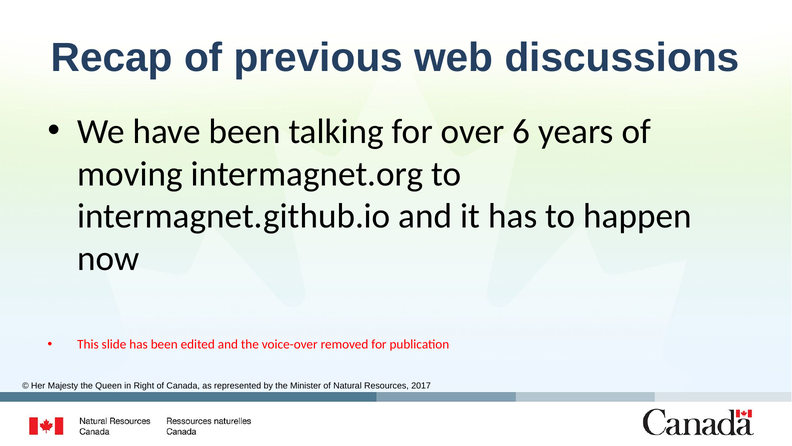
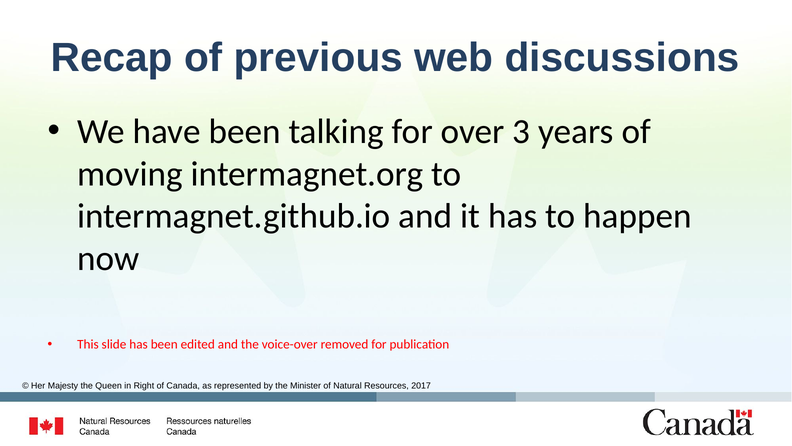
6: 6 -> 3 (521, 132)
